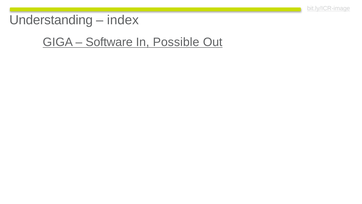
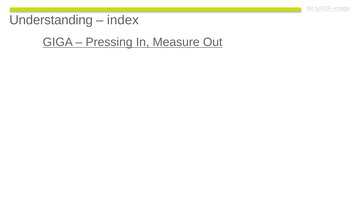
Software: Software -> Pressing (109, 42)
Possible: Possible -> Measure (176, 42)
